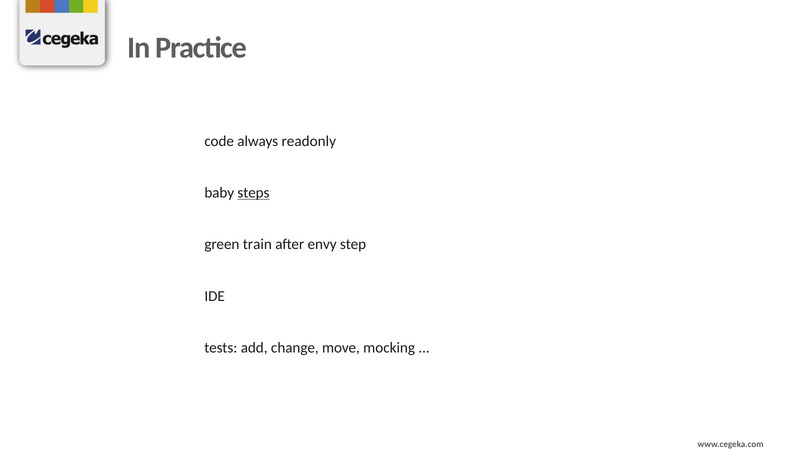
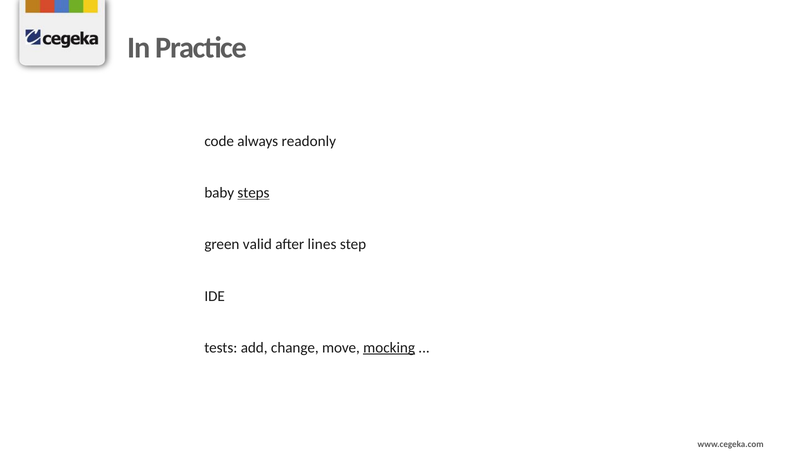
train: train -> valid (257, 245)
envy: envy -> lines (322, 245)
mocking underline: none -> present (389, 348)
